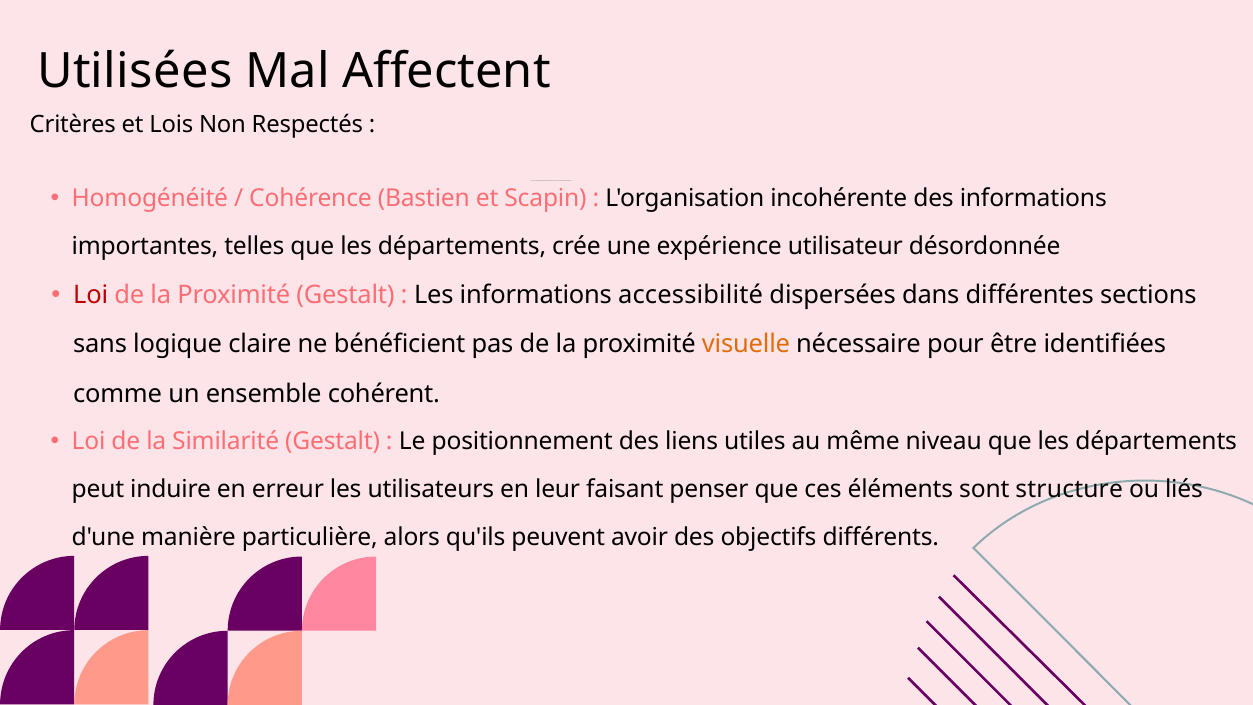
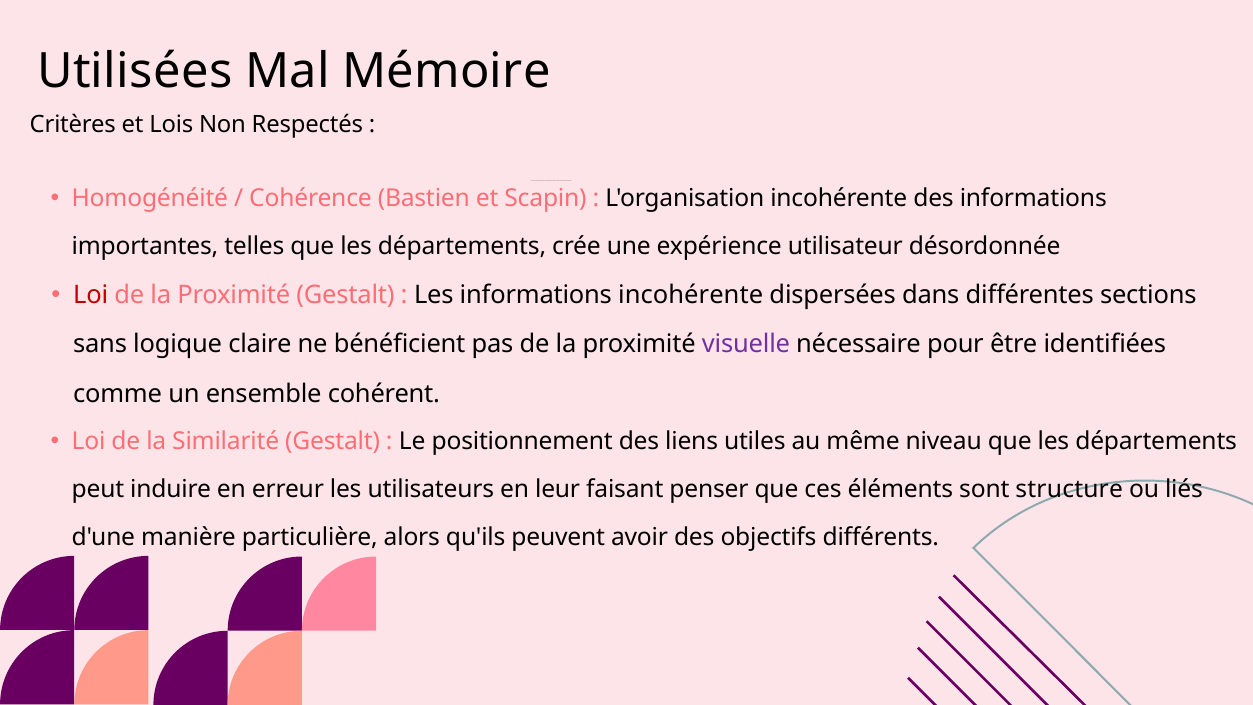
Affectent: Affectent -> Mémoire (446, 72)
informations accessibilité: accessibilité -> incohérente (691, 295)
visuelle colour: orange -> purple (746, 344)
